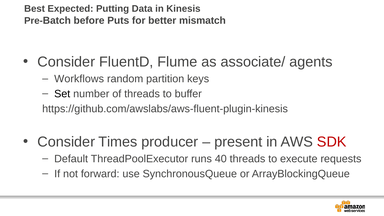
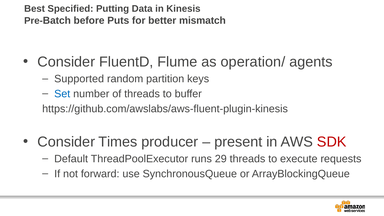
Expected: Expected -> Specified (70, 9)
associate/: associate/ -> operation/ (253, 62)
Workflows: Workflows -> Supported (79, 79)
Set colour: black -> blue (62, 94)
40: 40 -> 29 (221, 159)
